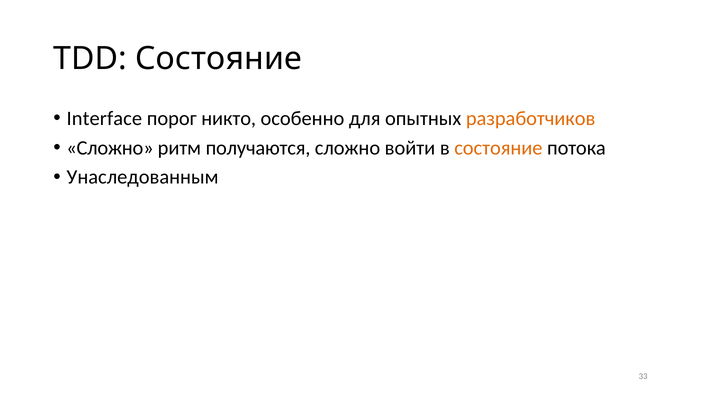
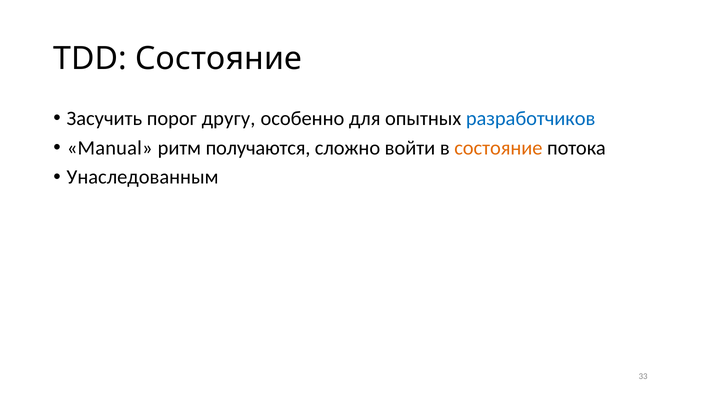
Interface: Interface -> Засучить (104, 119)
никто: никто -> другу (229, 119)
разработчиков colour: orange -> blue (531, 119)
Сложно: Сложно -> Manual (110, 148)
